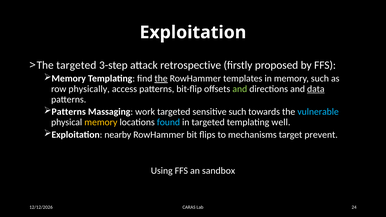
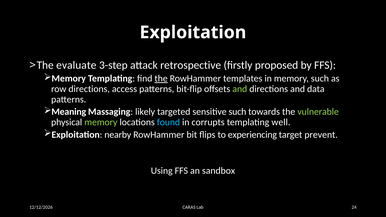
The targeted: targeted -> evaluate (76, 65)
row physically: physically -> directions (89, 89)
data underline: present -> none (316, 89)
Patterns: Patterns -> Meaning (69, 112)
work: work -> likely (145, 112)
vulnerable colour: light blue -> light green (318, 112)
memory colour: yellow -> light green (101, 122)
in targeted: targeted -> corrupts (208, 122)
mechanisms: mechanisms -> experiencing (252, 135)
